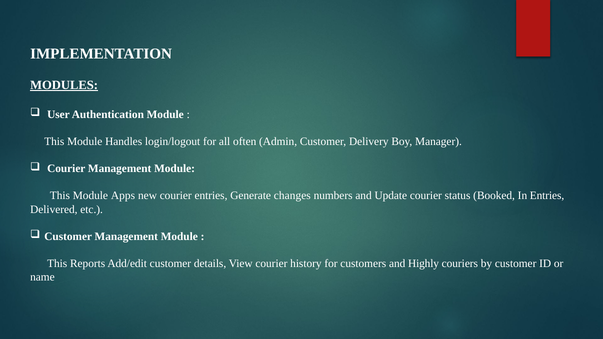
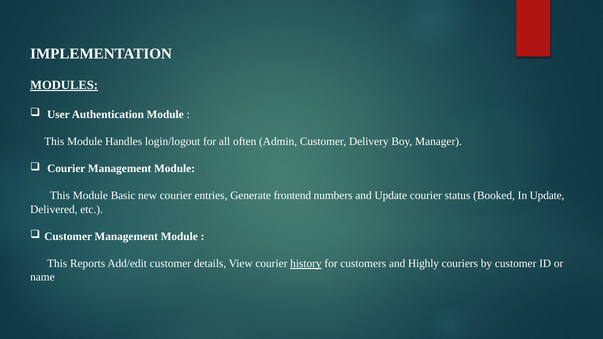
Apps: Apps -> Basic (123, 196)
changes: changes -> frontend (292, 196)
In Entries: Entries -> Update (547, 196)
history underline: none -> present (306, 264)
